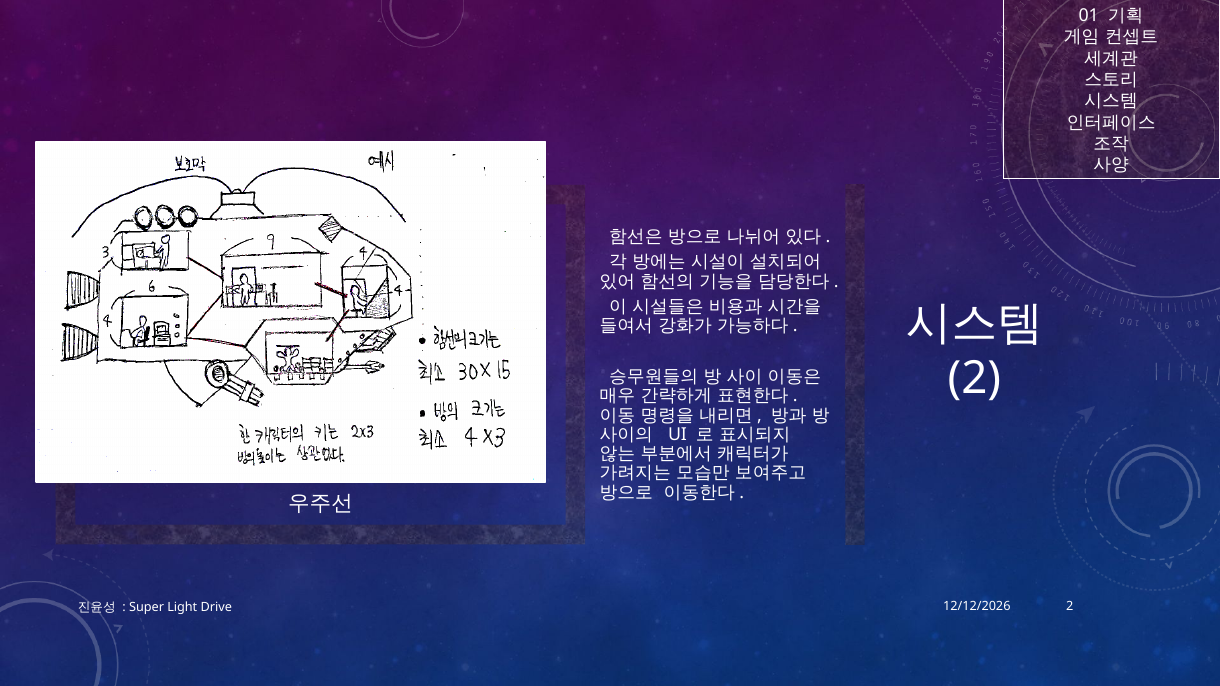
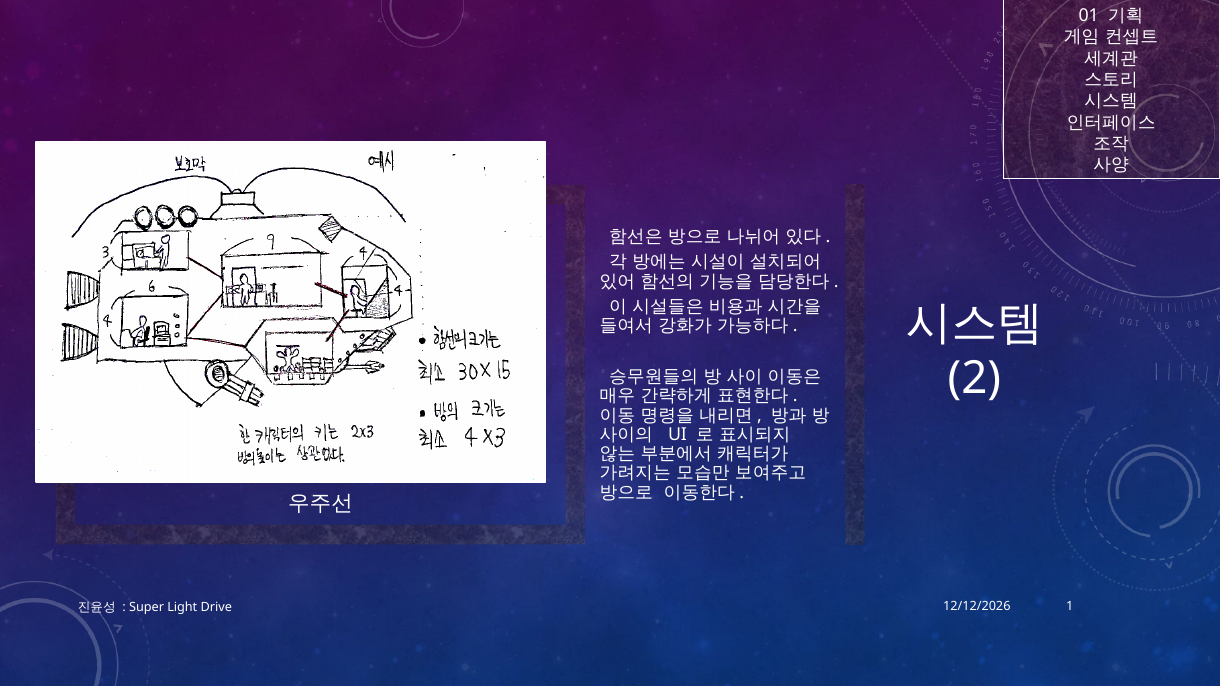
2: 2 -> 1 (1070, 606)
